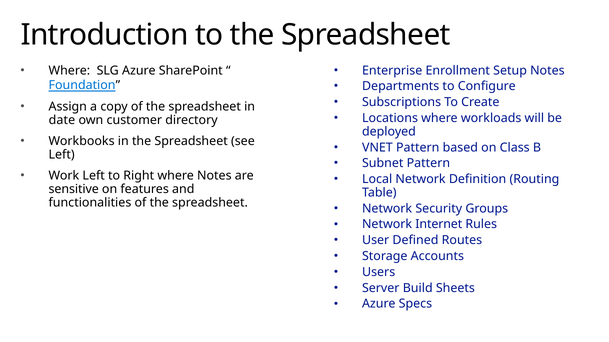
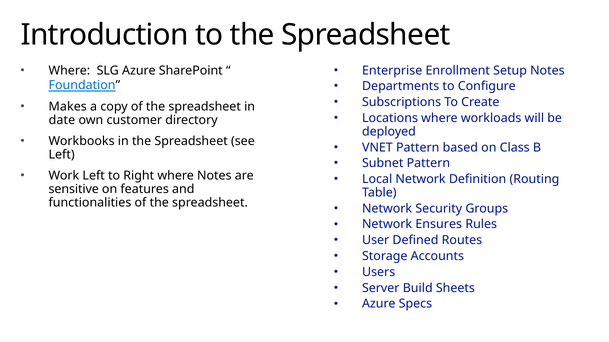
Assign: Assign -> Makes (68, 107)
Internet: Internet -> Ensures (439, 225)
